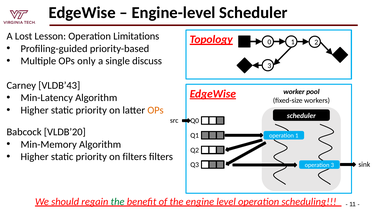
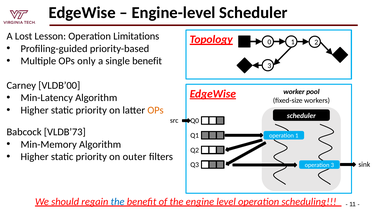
single discuss: discuss -> benefit (147, 61)
VLDB’43: VLDB’43 -> VLDB’00 (59, 86)
VLDB’20: VLDB’20 -> VLDB’73 (65, 132)
on filters: filters -> outer (135, 157)
the colour: green -> blue (118, 202)
